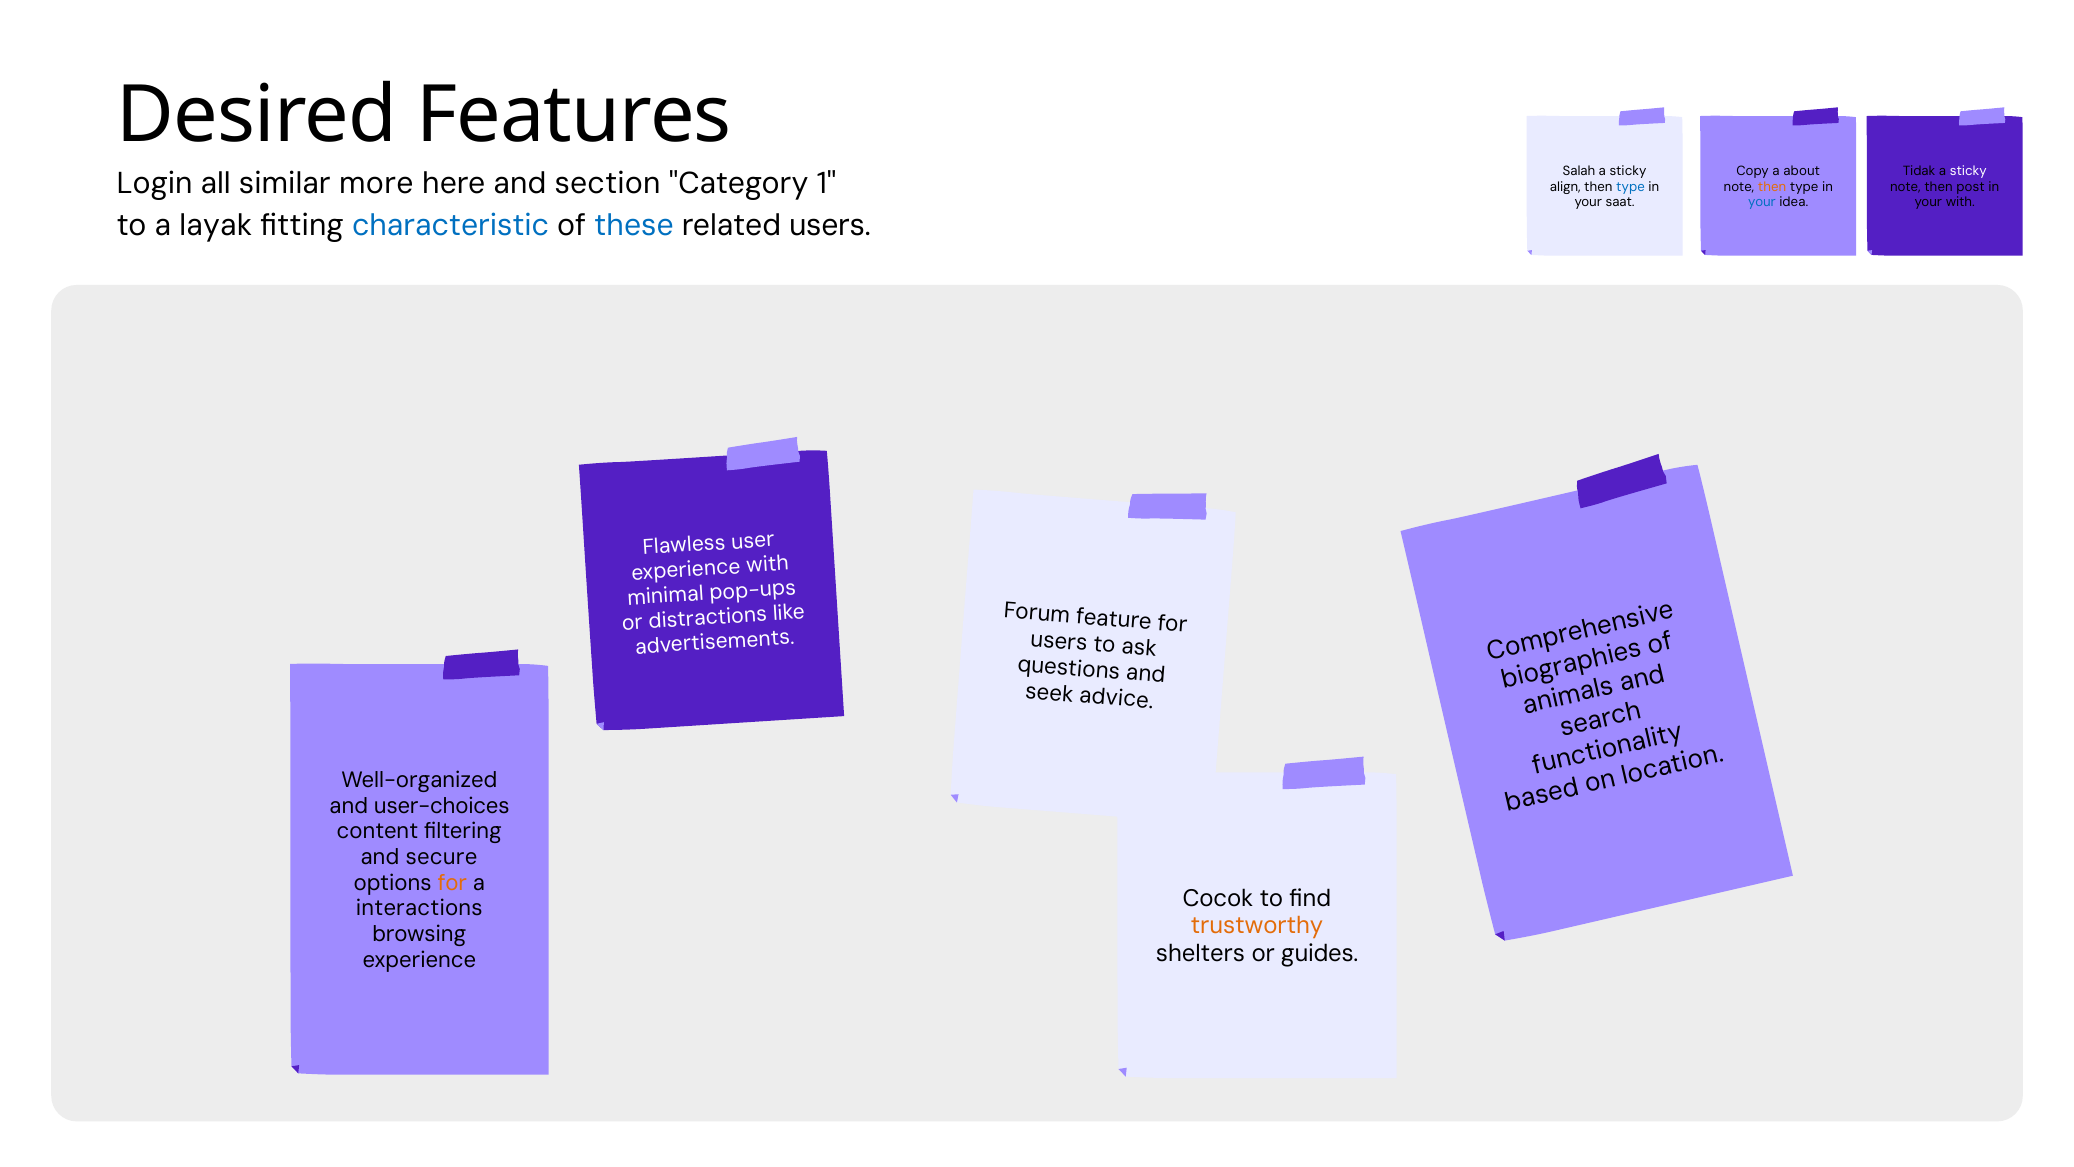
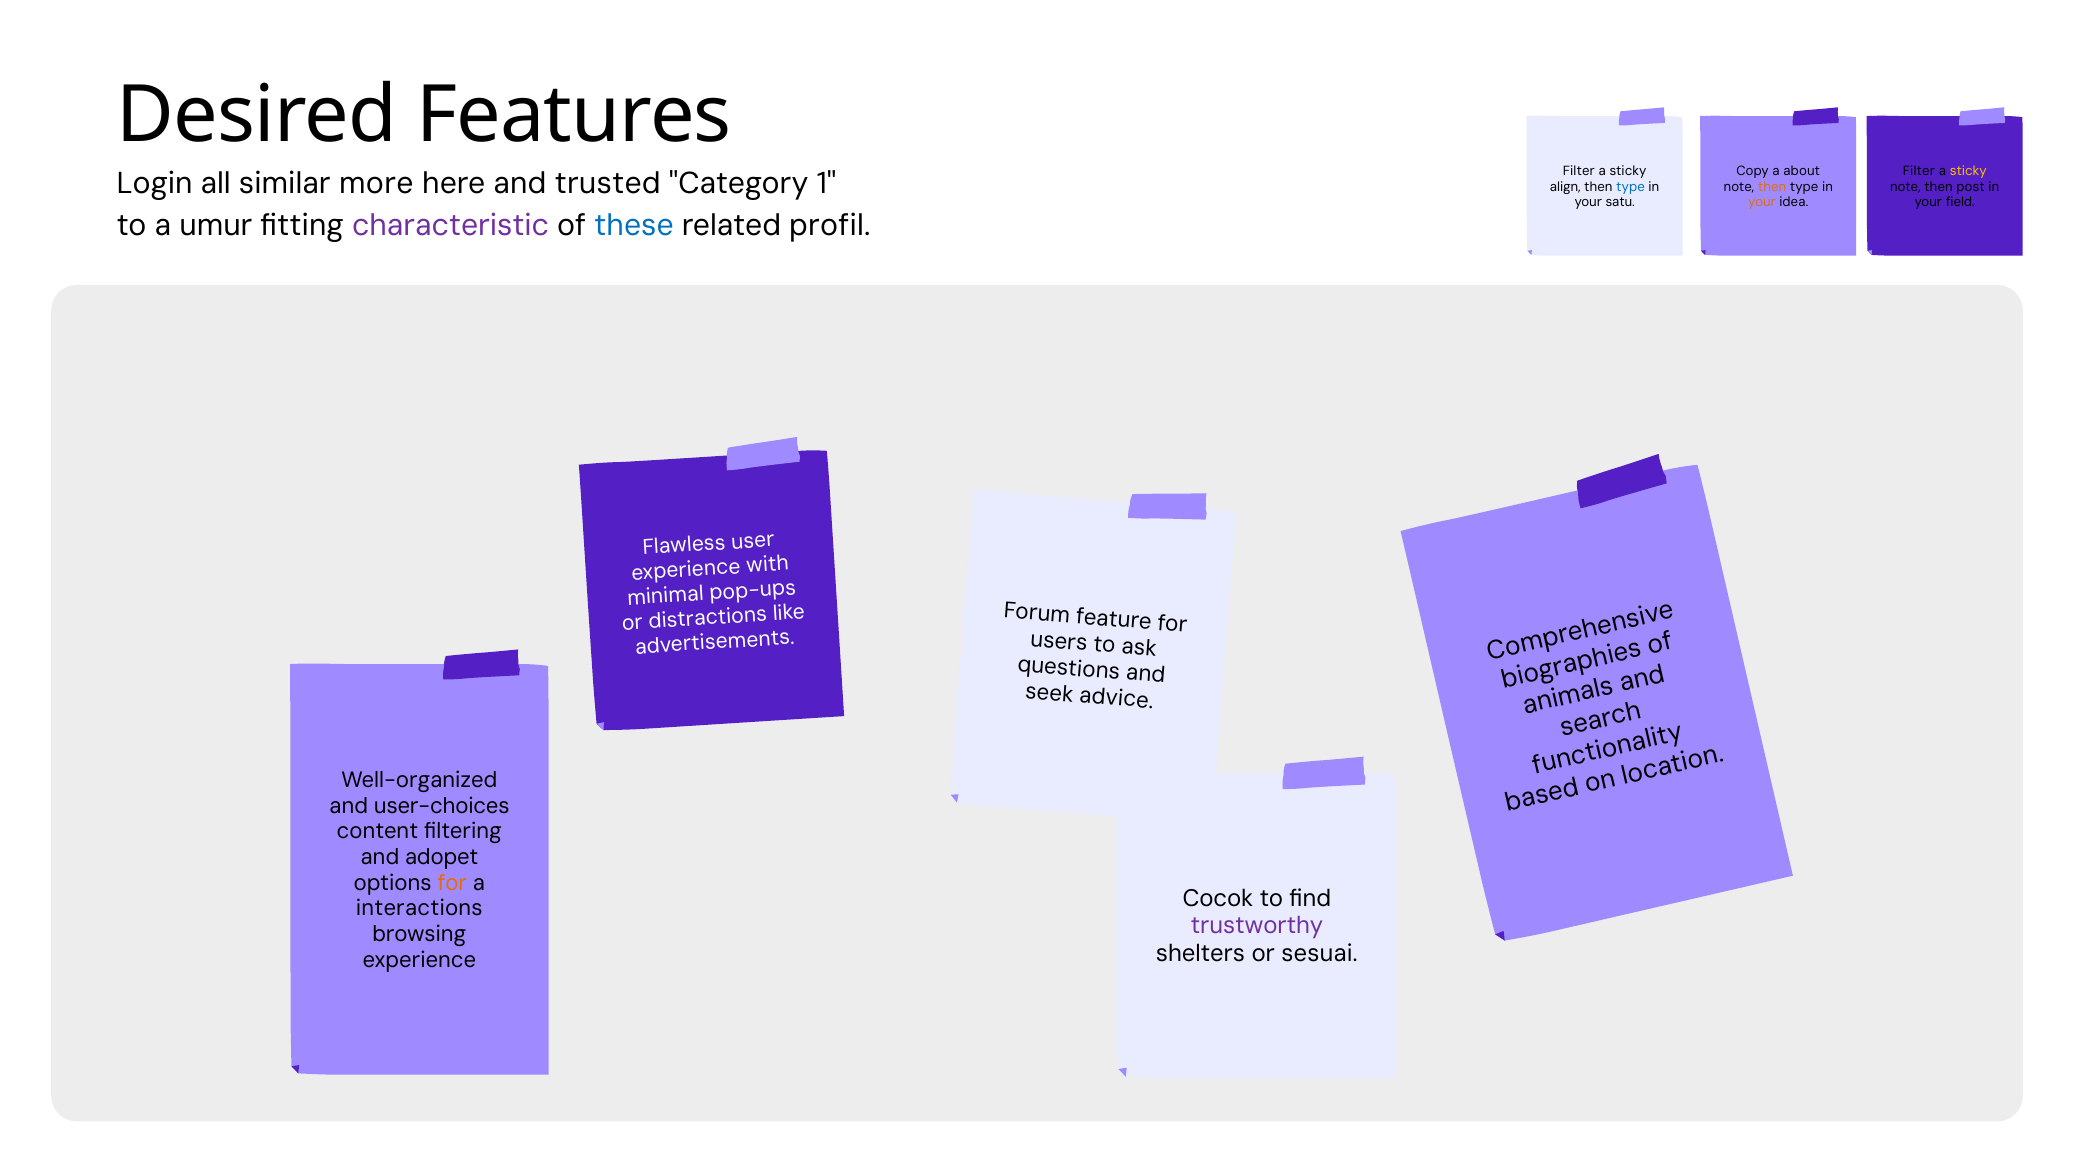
Salah: Salah -> Filter (1579, 171)
Tidak: Tidak -> Filter (1919, 171)
sticky colour: white -> yellow (1968, 171)
section: section -> trusted (608, 183)
saat: saat -> satu (1620, 202)
your colour: blue -> orange (1762, 202)
your with: with -> field (1960, 202)
layak: layak -> umur (216, 226)
characteristic colour: blue -> purple (451, 226)
related users: users -> profil (830, 226)
secure: secure -> adopet (442, 857)
trustworthy colour: orange -> purple (1257, 926)
guides: guides -> sesuai (1320, 953)
